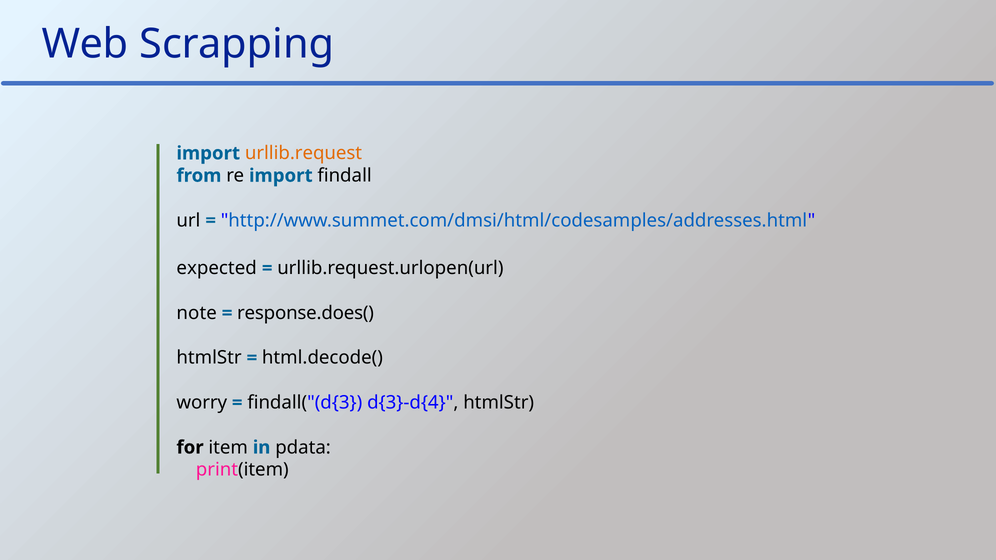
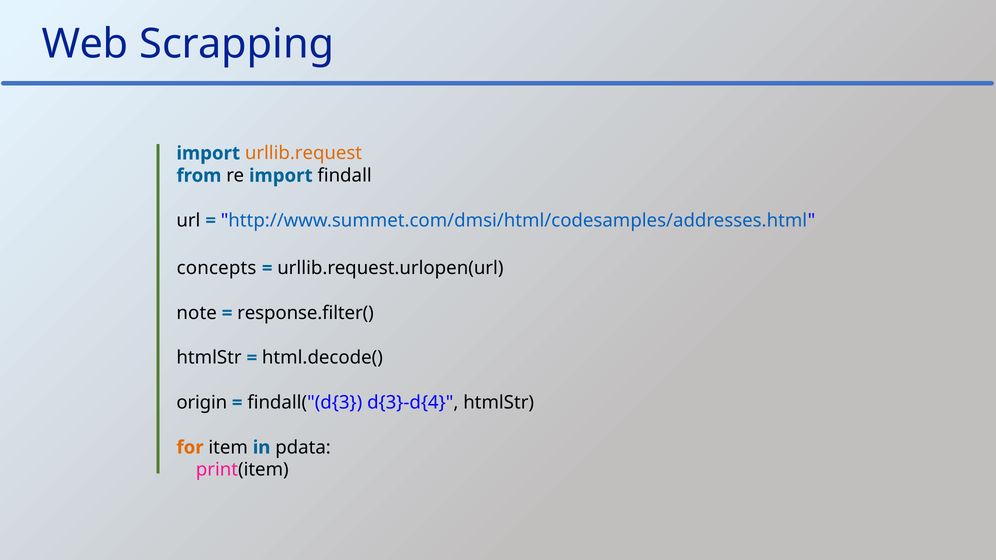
expected: expected -> concepts (217, 268)
response.does(: response.does( -> response.filter( (305, 313)
worry: worry -> origin (202, 403)
for colour: black -> orange (190, 448)
